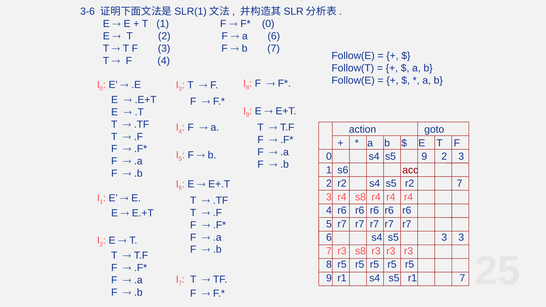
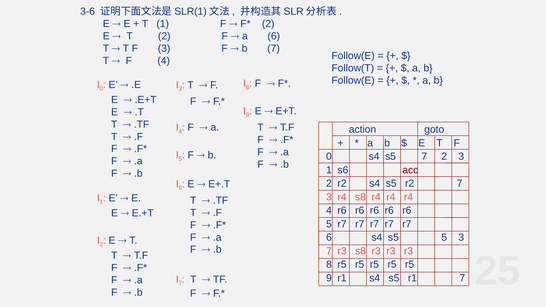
0: 0 -> 2 (268, 24)
s5 9: 9 -> 7 (424, 157)
s5 3: 3 -> 5 (444, 238)
